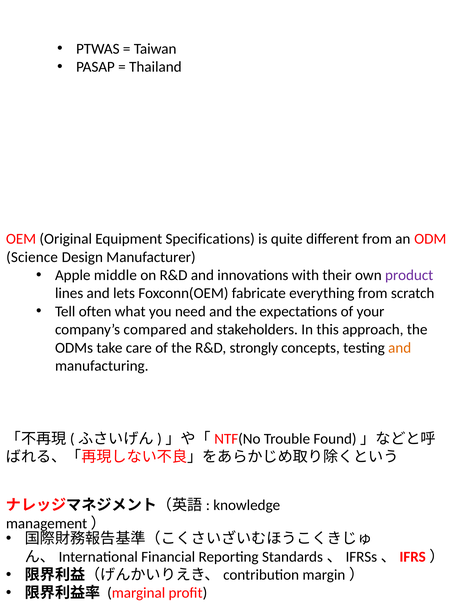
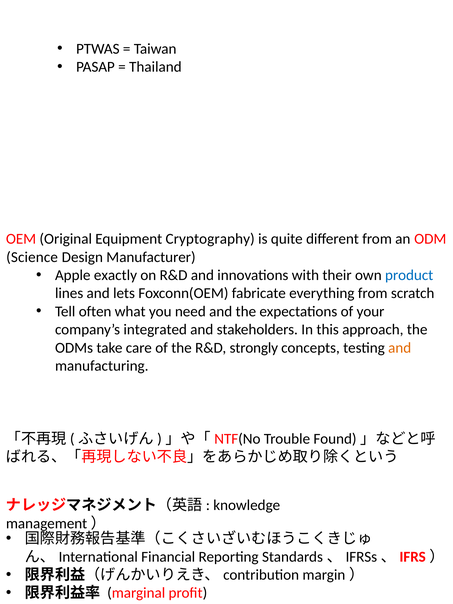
Specifications: Specifications -> Cryptography (210, 239)
middle: middle -> exactly (115, 275)
product colour: purple -> blue (409, 275)
compared: compared -> integrated (155, 330)
